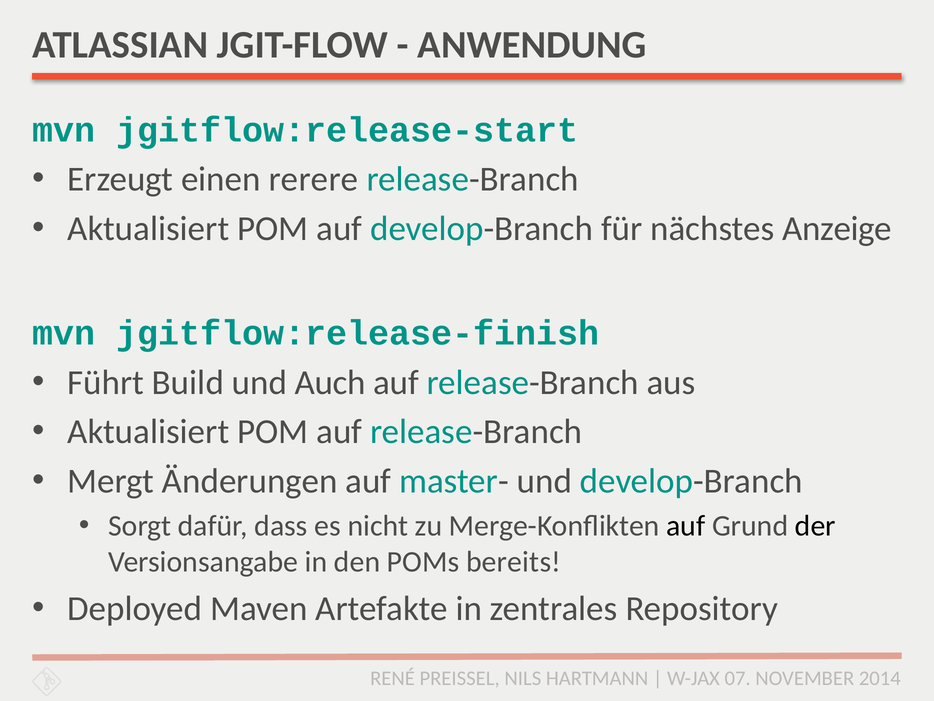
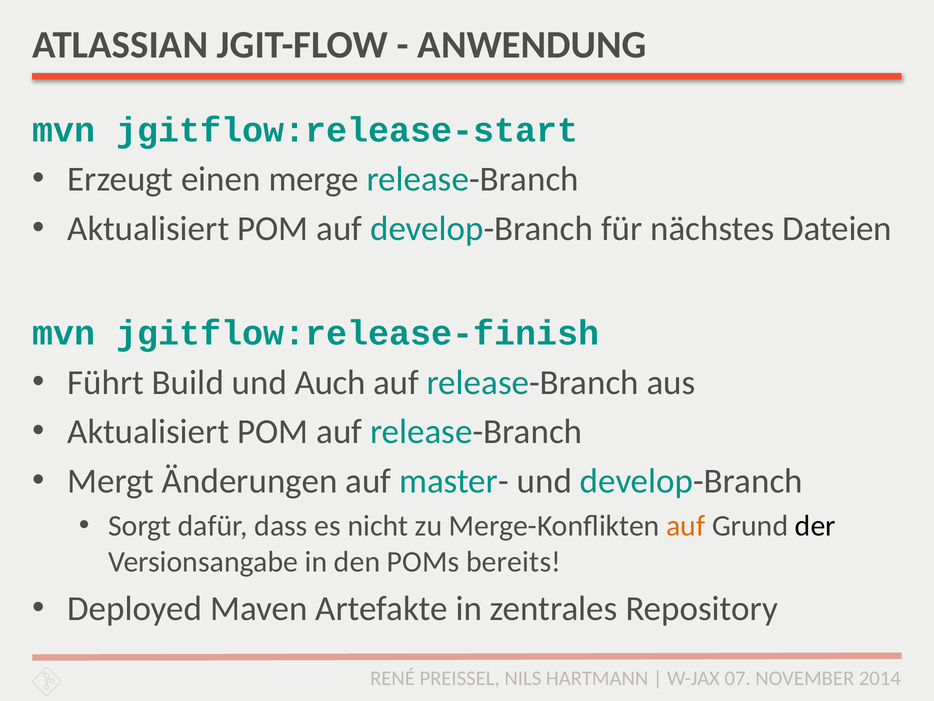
rerere: rerere -> merge (314, 179)
Anzeige: Anzeige -> Dateien (837, 229)
auf colour: black -> orange (686, 526)
